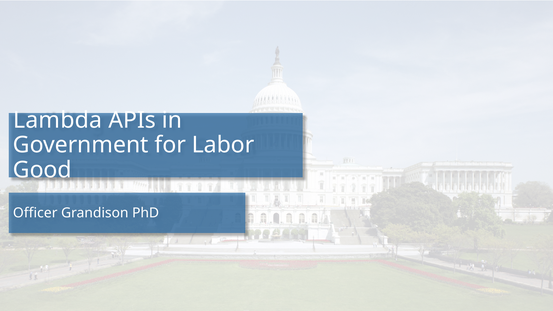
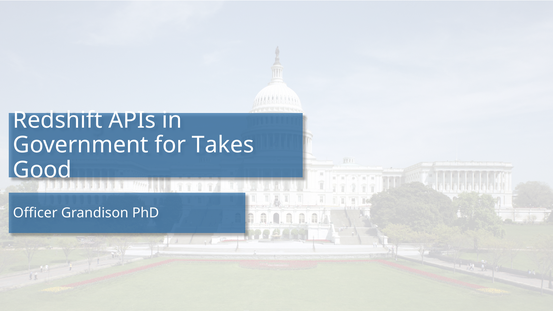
Lambda: Lambda -> Redshift (58, 120)
Labor: Labor -> Takes (223, 145)
